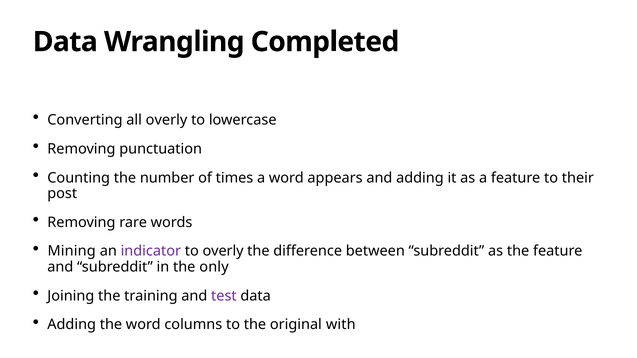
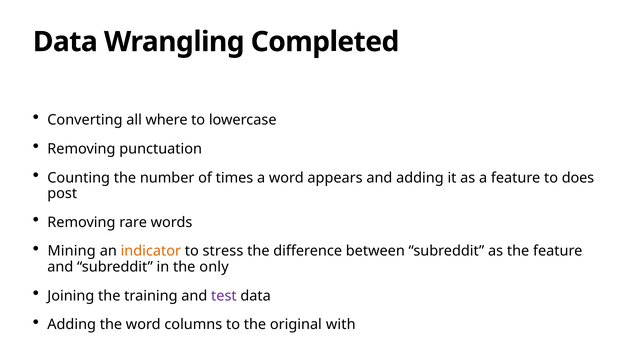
all overly: overly -> where (167, 120)
their: their -> does (578, 178)
indicator colour: purple -> orange (151, 251)
to overly: overly -> stress (223, 251)
